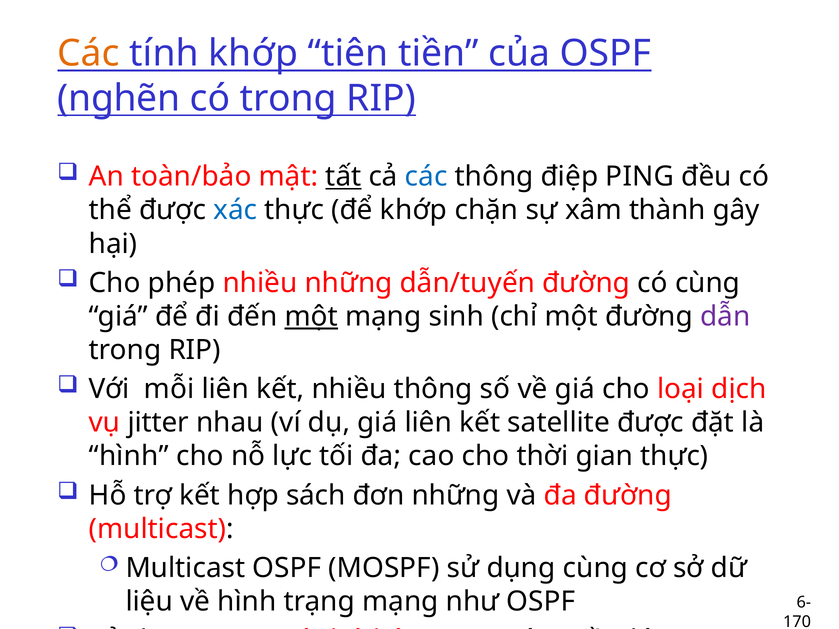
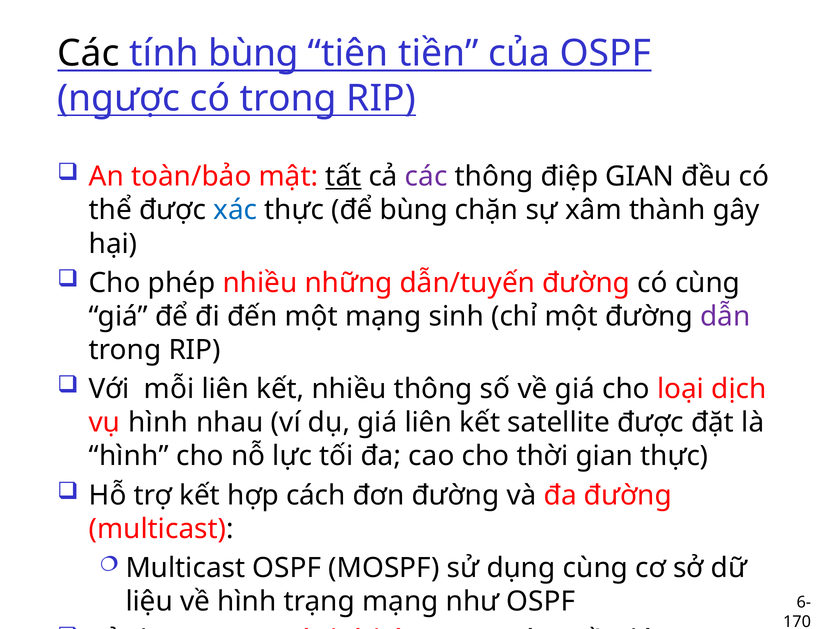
Các colour: orange -> black (89, 54)
tính khớp: khớp -> bùng (253, 54)
nghẽn: nghẽn -> ngược (119, 98)
các colour: blue -> purple (426, 177)
điệp PING: PING -> GIAN (640, 177)
để khớp: khớp -> bùng (414, 210)
một underline: present -> none (311, 317)
jitter: jitter -> hình (158, 423)
sách: sách -> cách (316, 496)
đơn những: những -> đường (455, 496)
